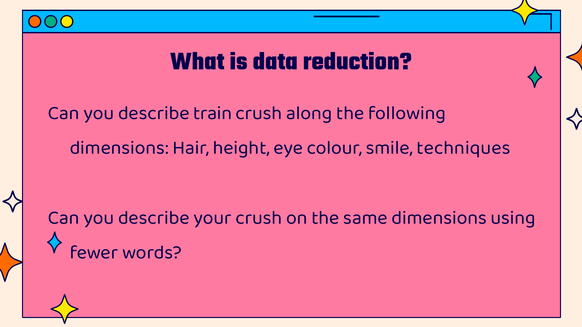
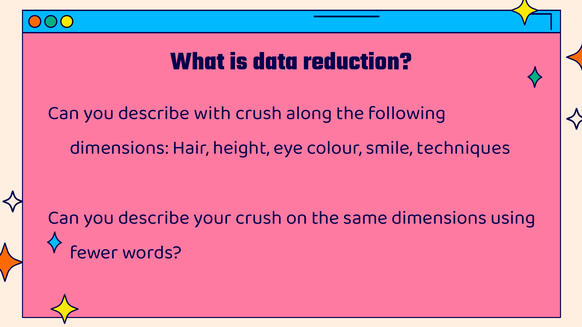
train: train -> with (212, 113)
